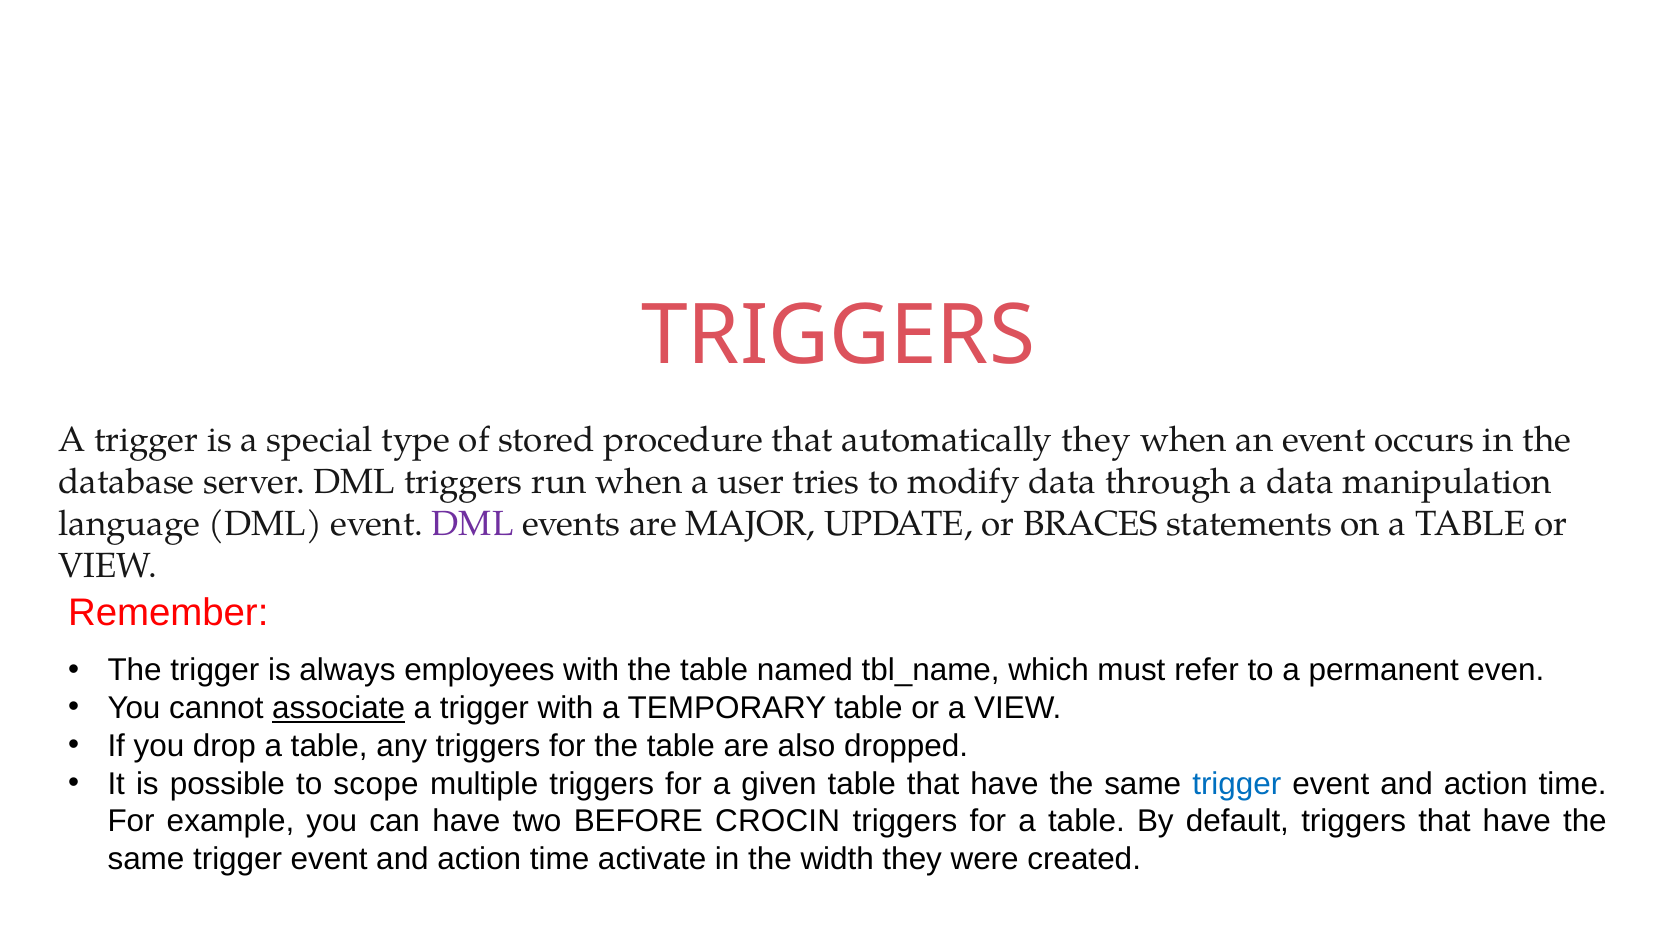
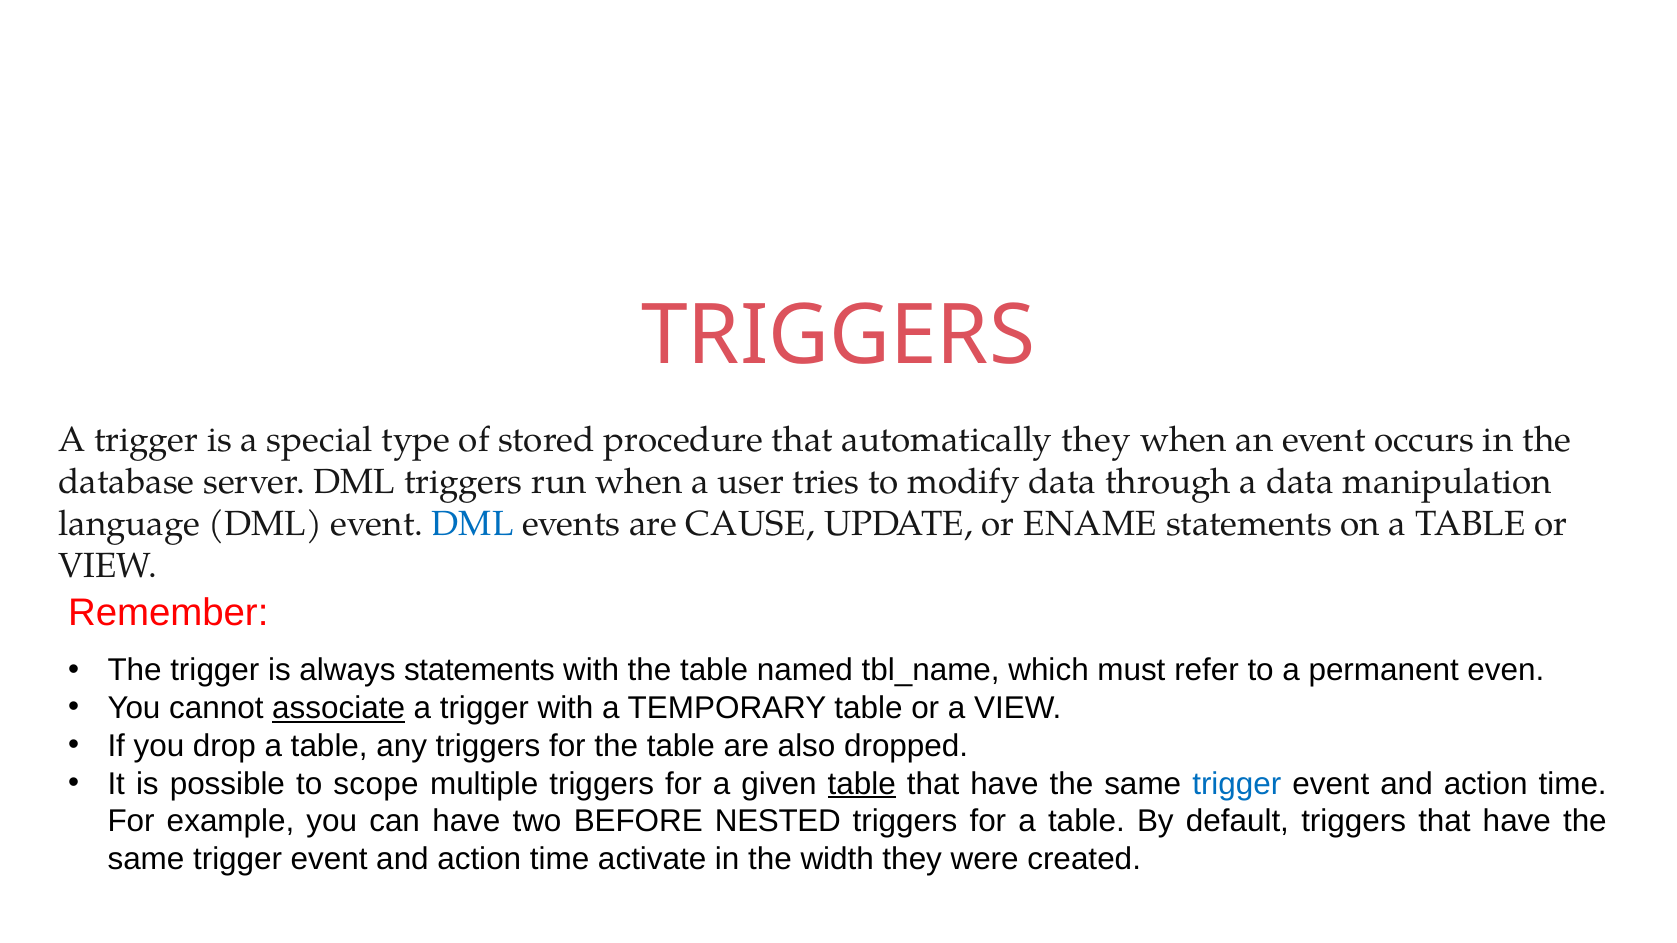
DML colour: purple -> blue (473, 524)
MAJOR: MAJOR -> CAUSE (750, 524)
BRACES: BRACES -> ENAME (1090, 524)
always employees: employees -> statements (479, 671)
table underline: none -> present (862, 784)
CROCIN: CROCIN -> NESTED (778, 822)
